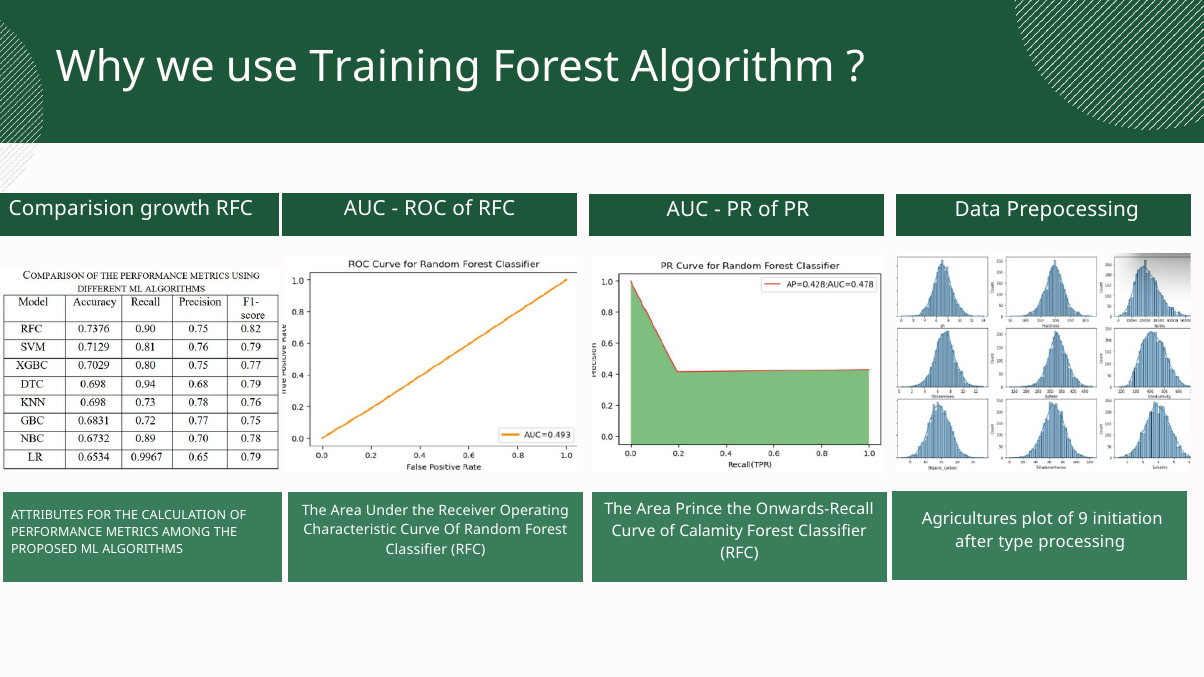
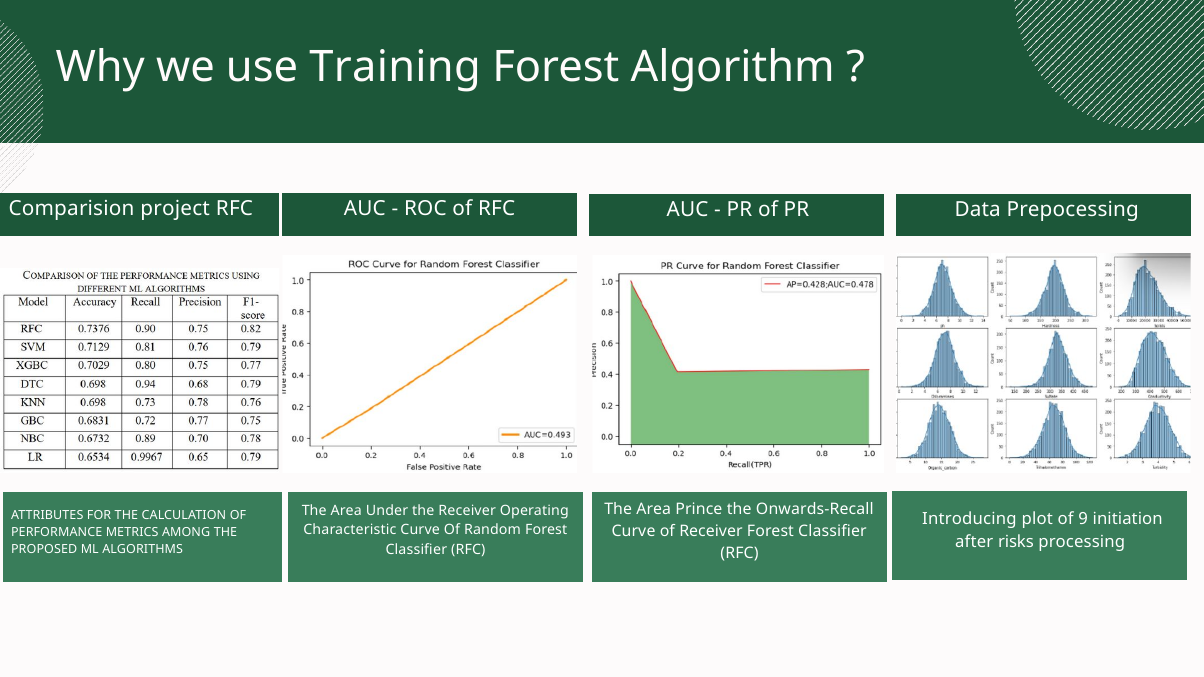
growth: growth -> project (175, 208)
Agricultures: Agricultures -> Introducing (969, 519)
of Calamity: Calamity -> Receiver (711, 532)
type: type -> risks (1016, 543)
